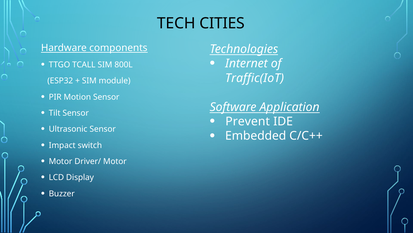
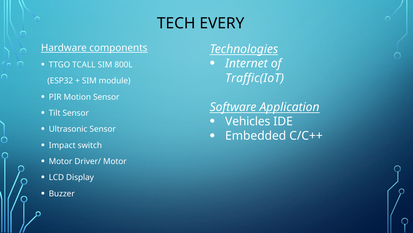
CITIES: CITIES -> EVERY (222, 23)
Prevent: Prevent -> Vehicles (248, 121)
